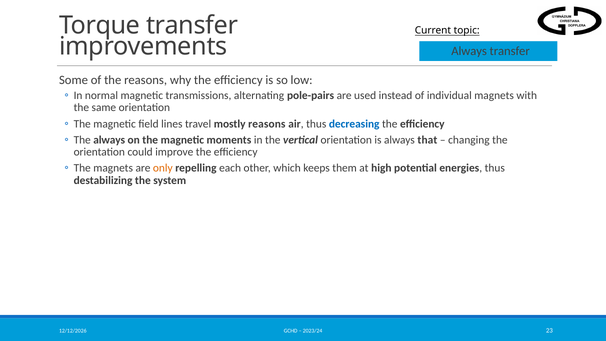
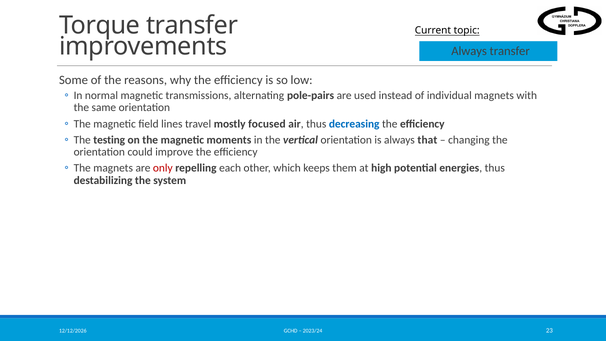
mostly reasons: reasons -> focused (267, 124)
The always: always -> testing (109, 140)
only colour: orange -> red (163, 168)
